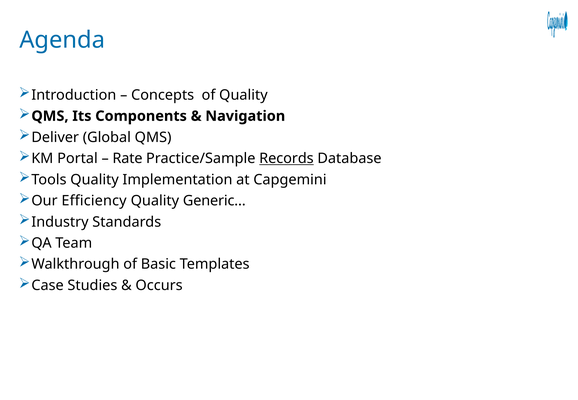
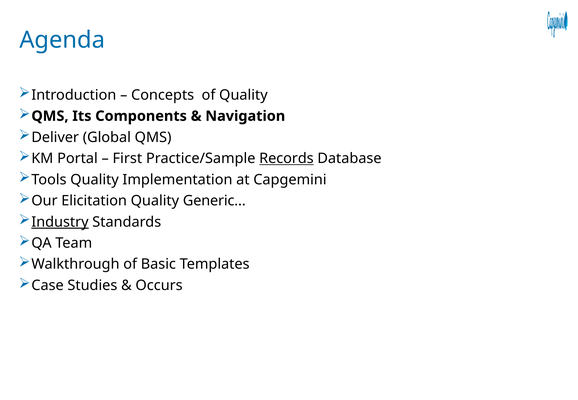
Rate: Rate -> First (127, 158)
Efficiency: Efficiency -> Elicitation (94, 201)
Industry underline: none -> present (60, 222)
